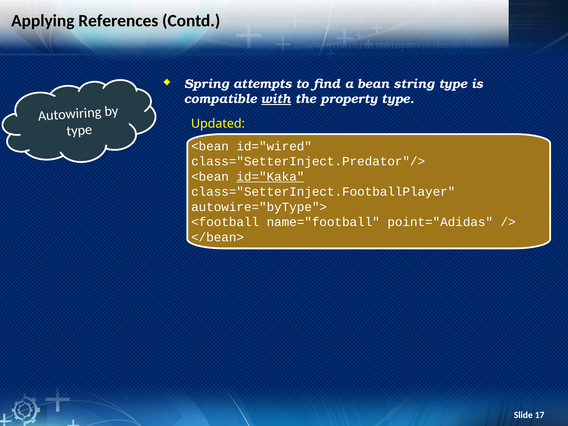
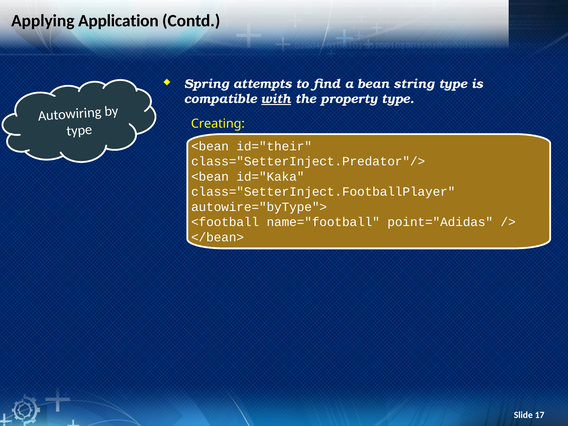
References: References -> Application (118, 21)
Updated: Updated -> Creating (218, 124)
id="wired: id="wired -> id="their (274, 146)
id="Kaka underline: present -> none (270, 177)
